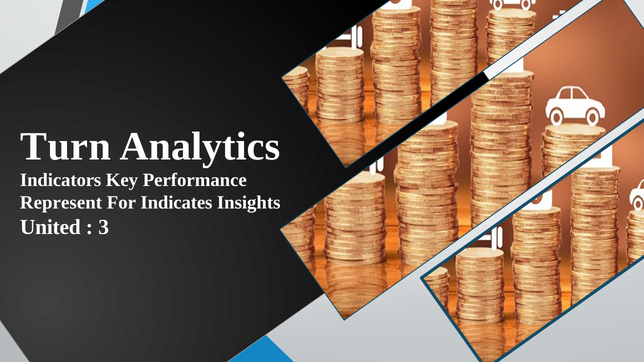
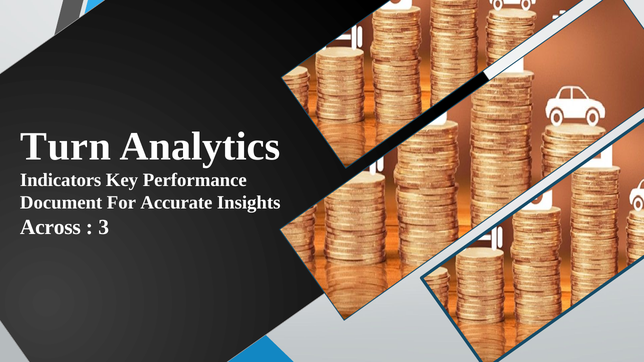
Represent: Represent -> Document (61, 203)
Indicates: Indicates -> Accurate (176, 203)
United: United -> Across (50, 227)
